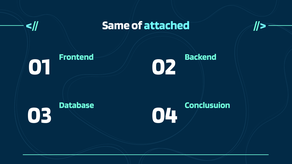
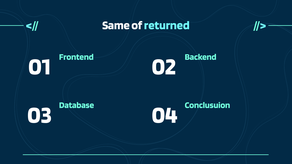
attached: attached -> returned (167, 25)
